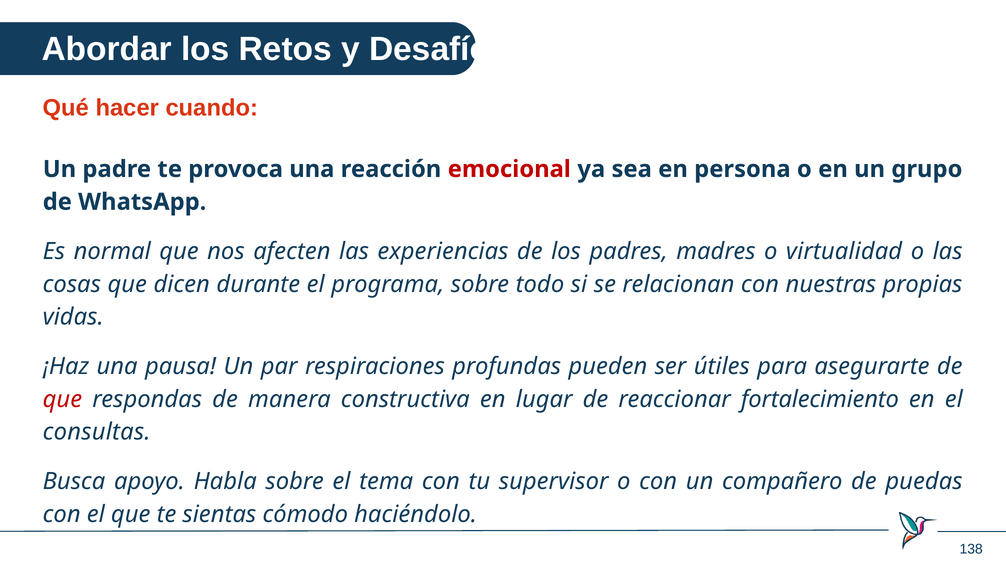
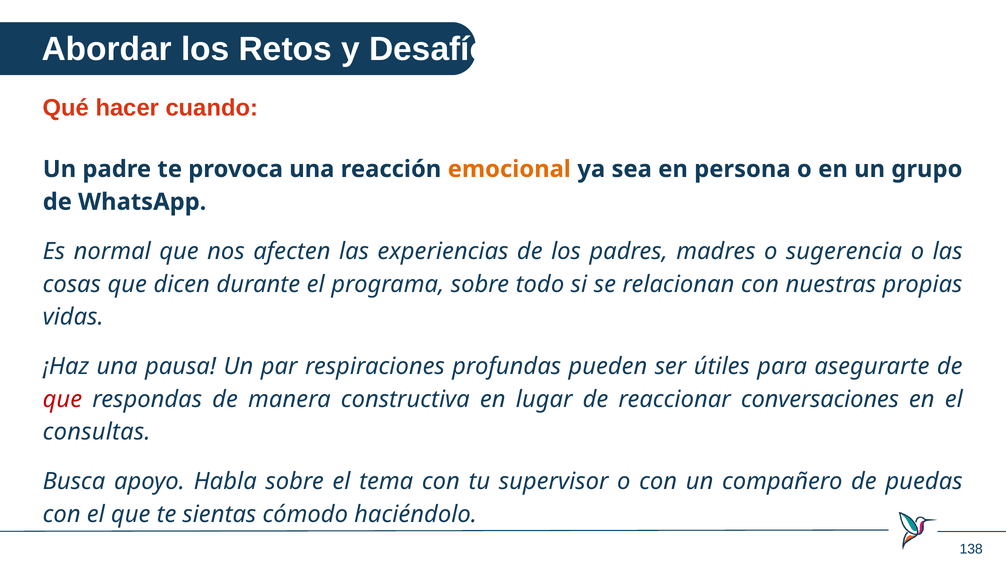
emocional colour: red -> orange (509, 169)
virtualidad: virtualidad -> sugerencia (844, 251)
fortalecimiento: fortalecimiento -> conversaciones (820, 399)
